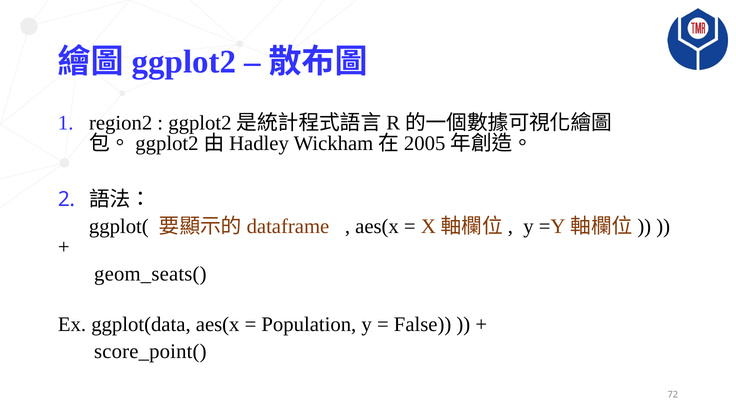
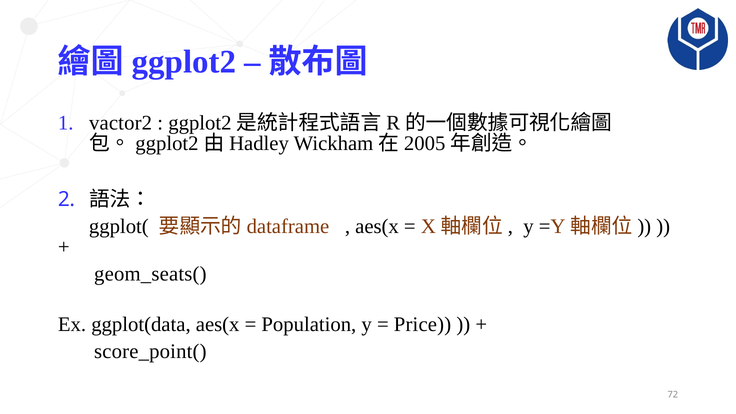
region2: region2 -> vactor2 (121, 123)
False: False -> Price (423, 324)
